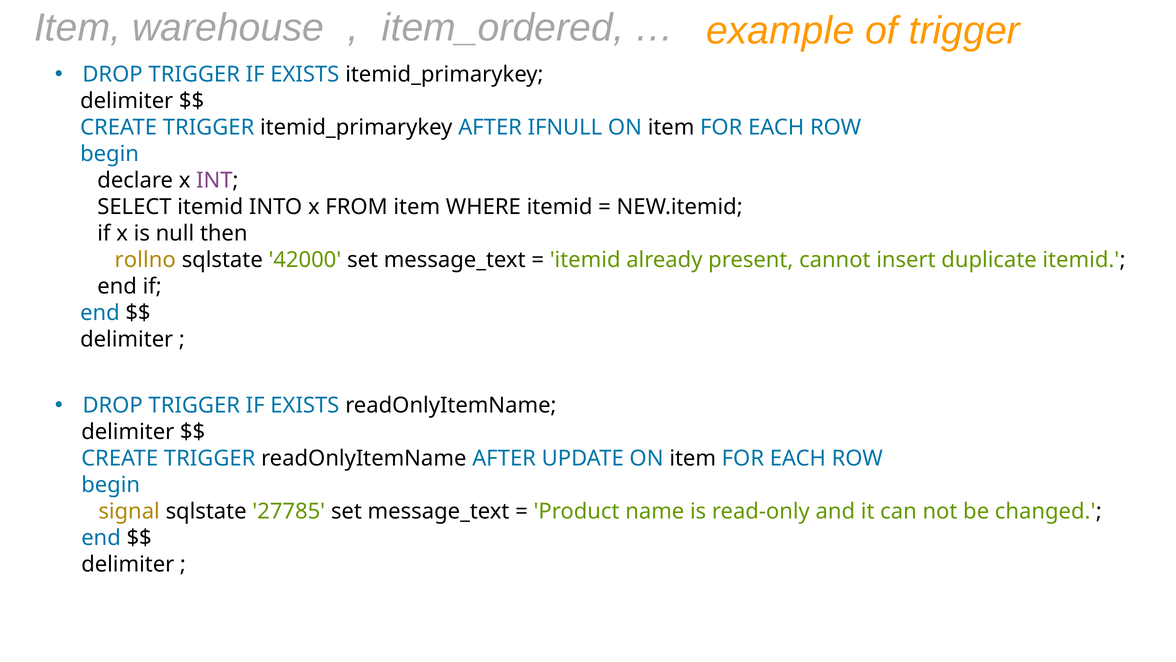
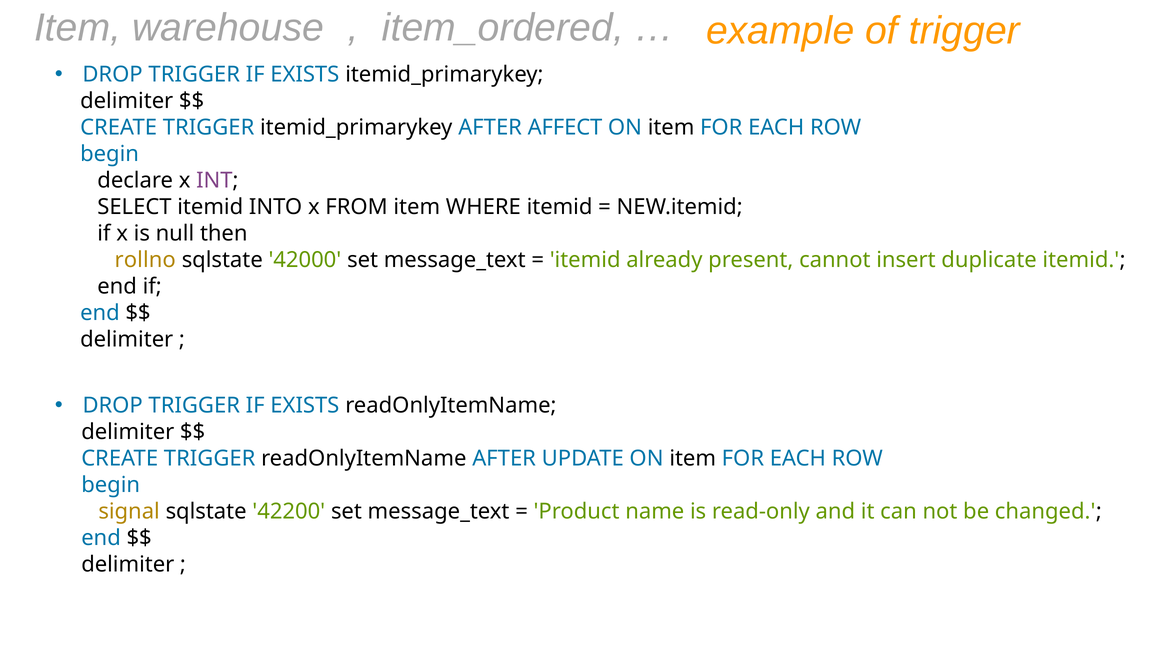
IFNULL: IFNULL -> AFFECT (565, 127)
27785: 27785 -> 42200 (289, 511)
